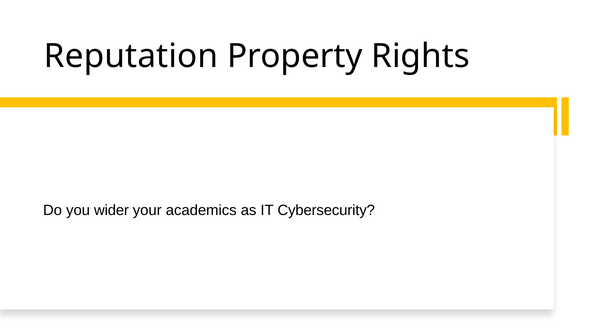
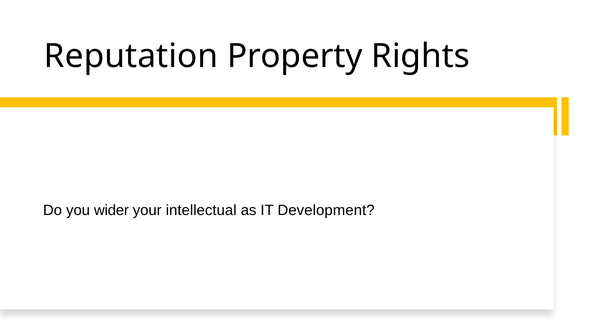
academics: academics -> intellectual (201, 210)
Cybersecurity: Cybersecurity -> Development (326, 210)
